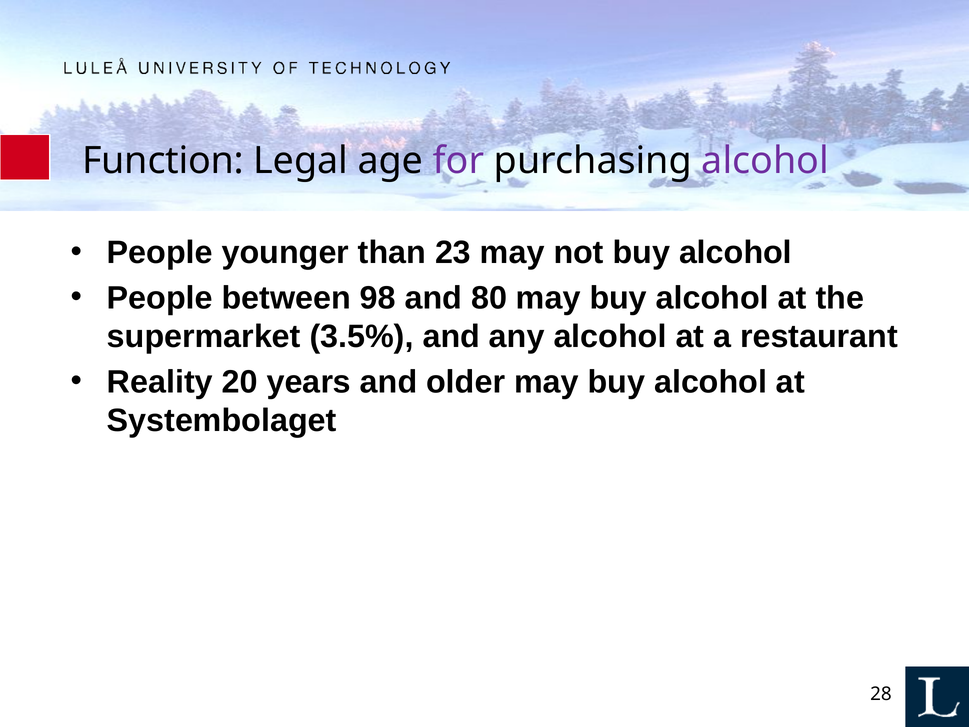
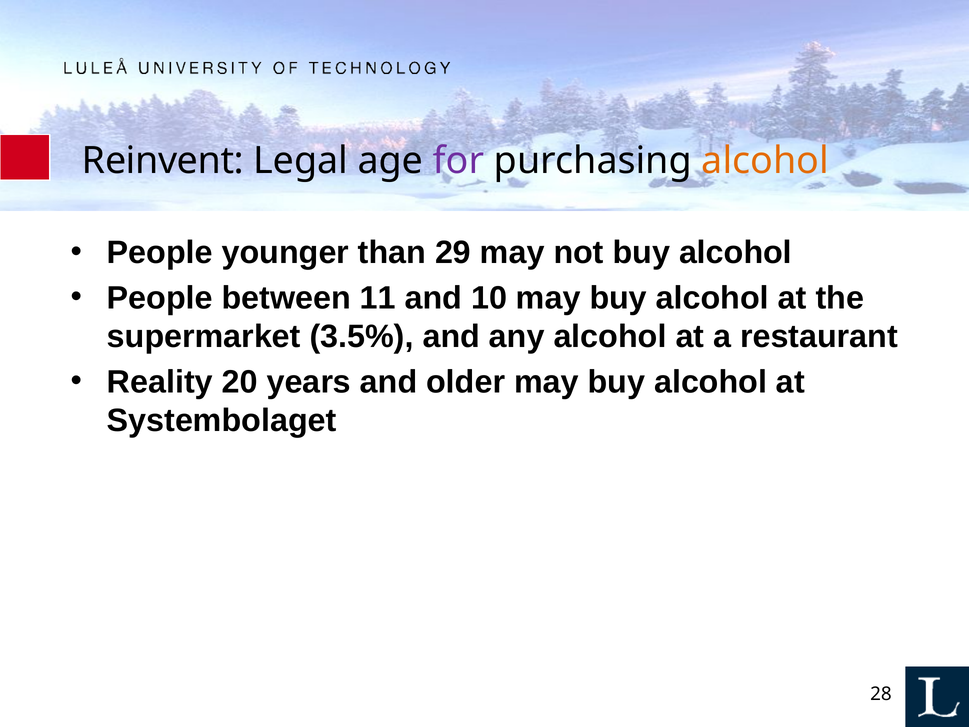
Function: Function -> Reinvent (163, 161)
alcohol colour: purple -> orange (765, 161)
23: 23 -> 29 (453, 253)
98: 98 -> 11 (378, 298)
80: 80 -> 10 (489, 298)
